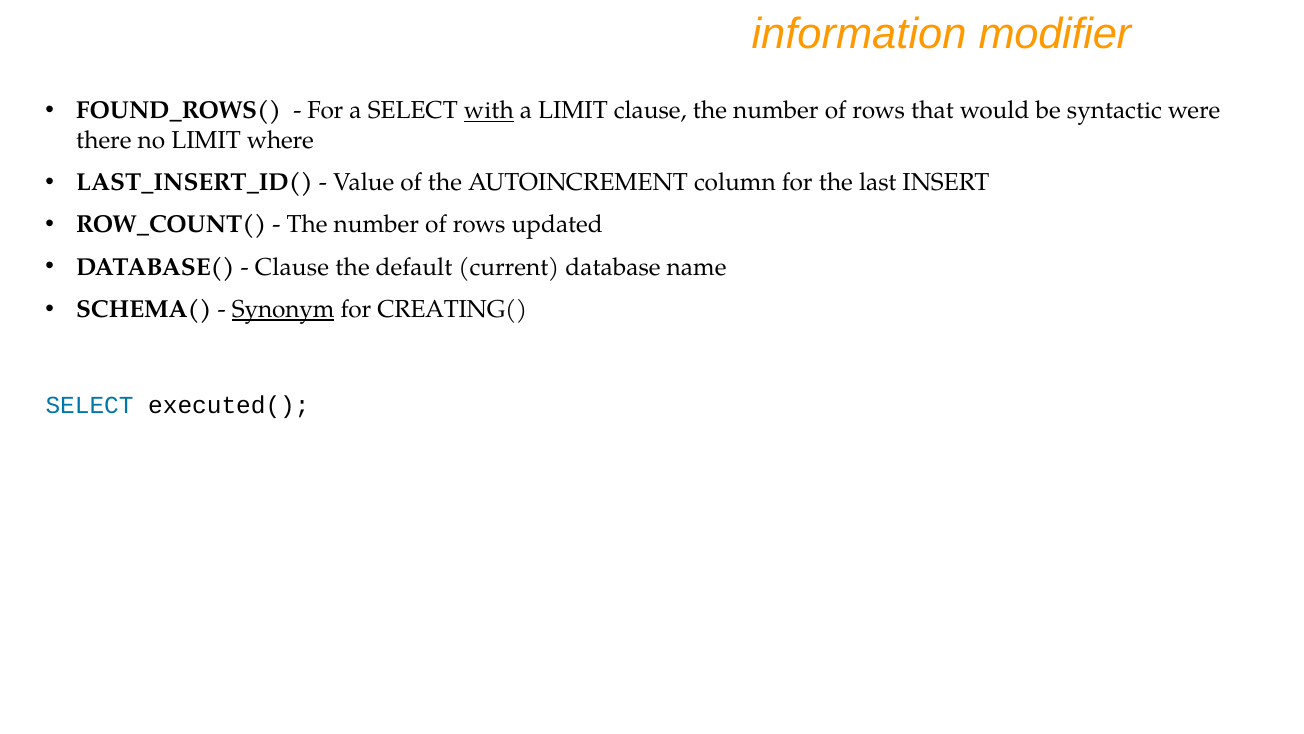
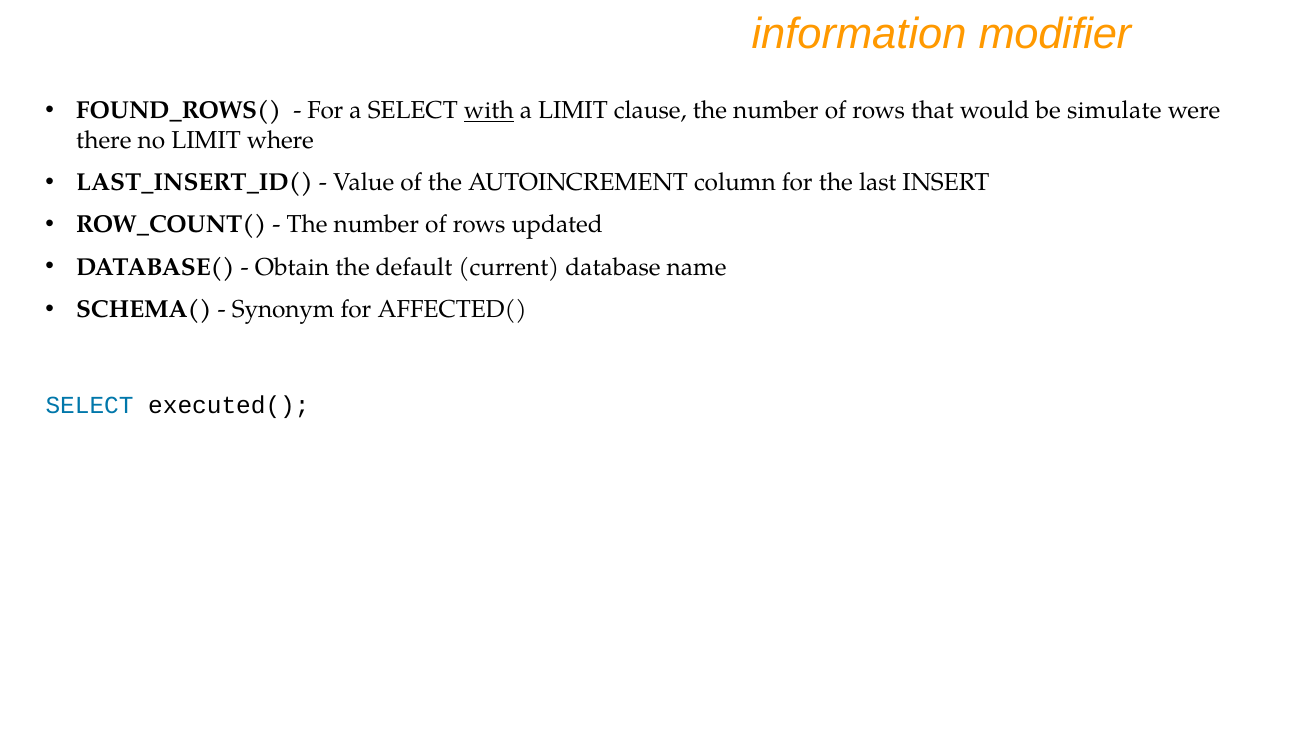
syntactic: syntactic -> simulate (1114, 111)
Clause: Clause -> Obtain (292, 267)
Synonym underline: present -> none (283, 309)
CREATING(: CREATING( -> AFFECTED( (452, 309)
